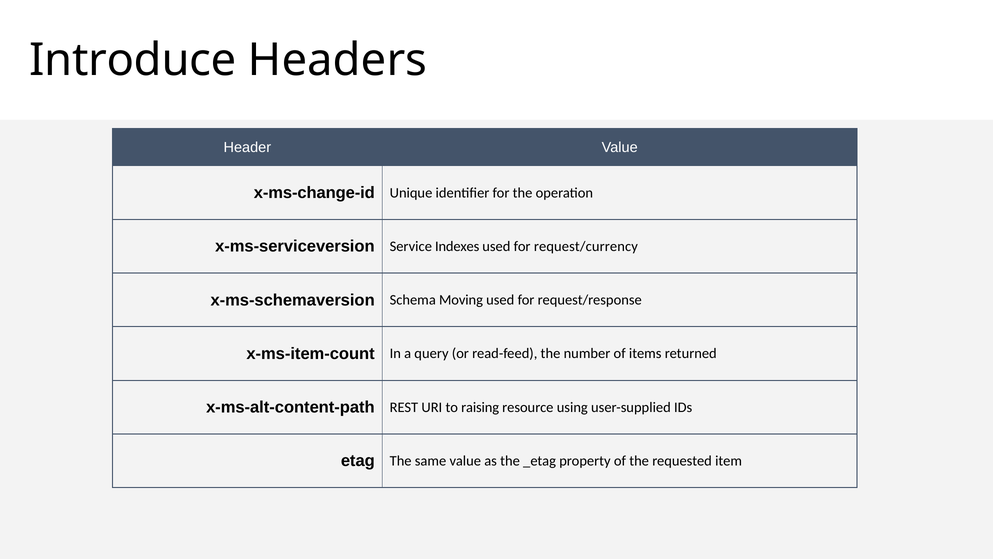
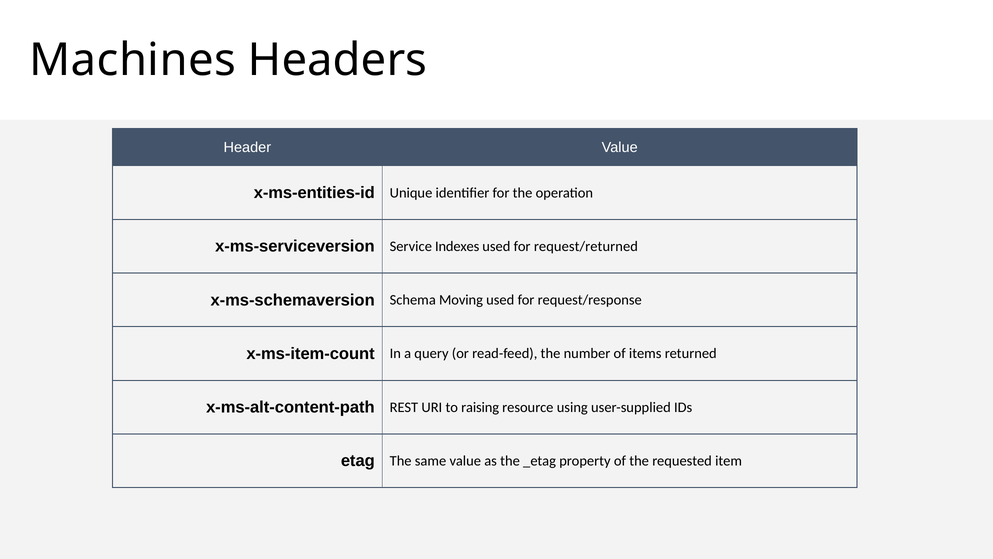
Introduce: Introduce -> Machines (133, 60)
x-ms-change-id: x-ms-change-id -> x-ms-entities-id (314, 193)
request/currency: request/currency -> request/returned (586, 246)
